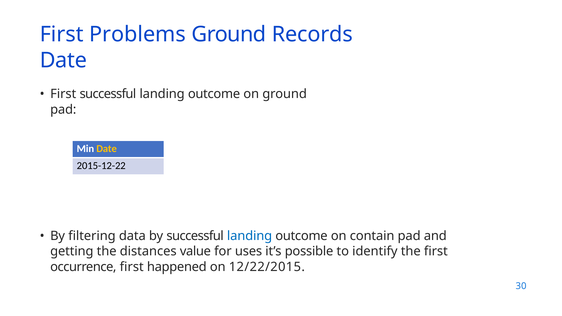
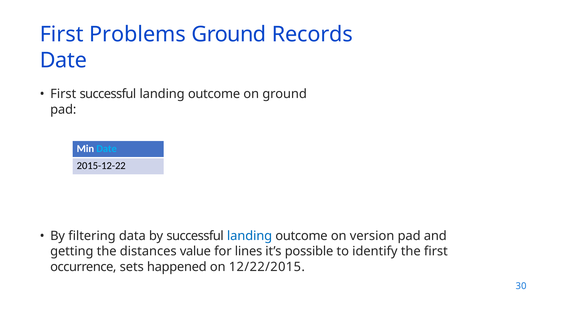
Date colour: yellow -> light blue (107, 149)
contain: contain -> version (372, 236)
uses: uses -> lines (249, 251)
occurrence first: first -> sets (132, 267)
